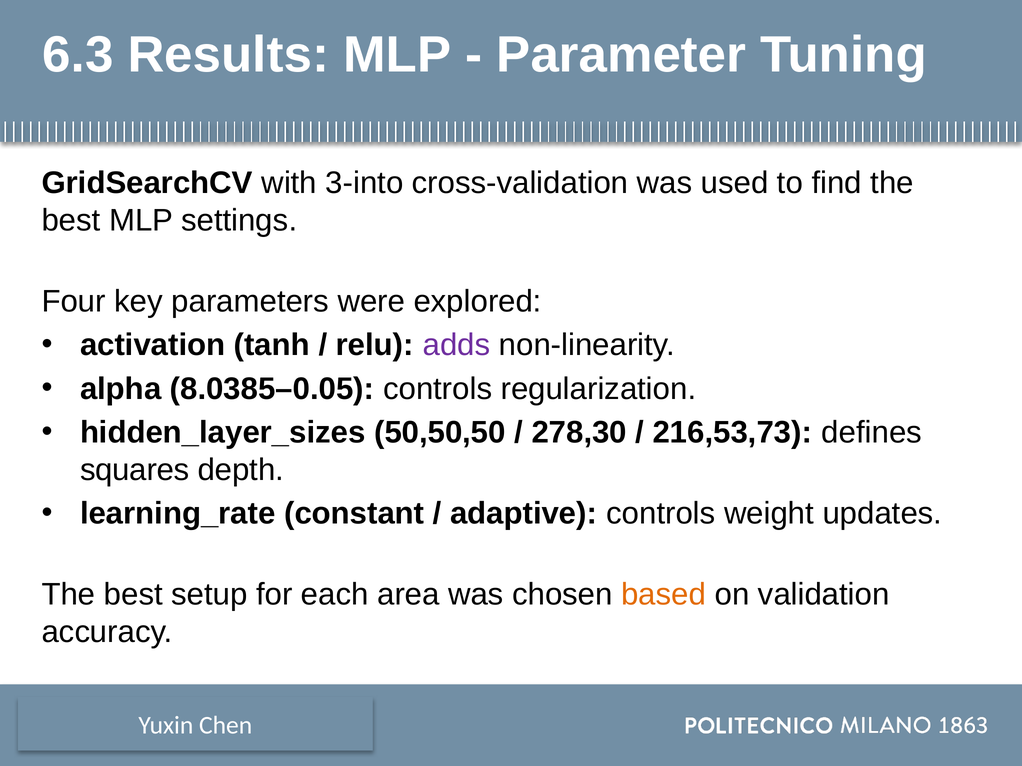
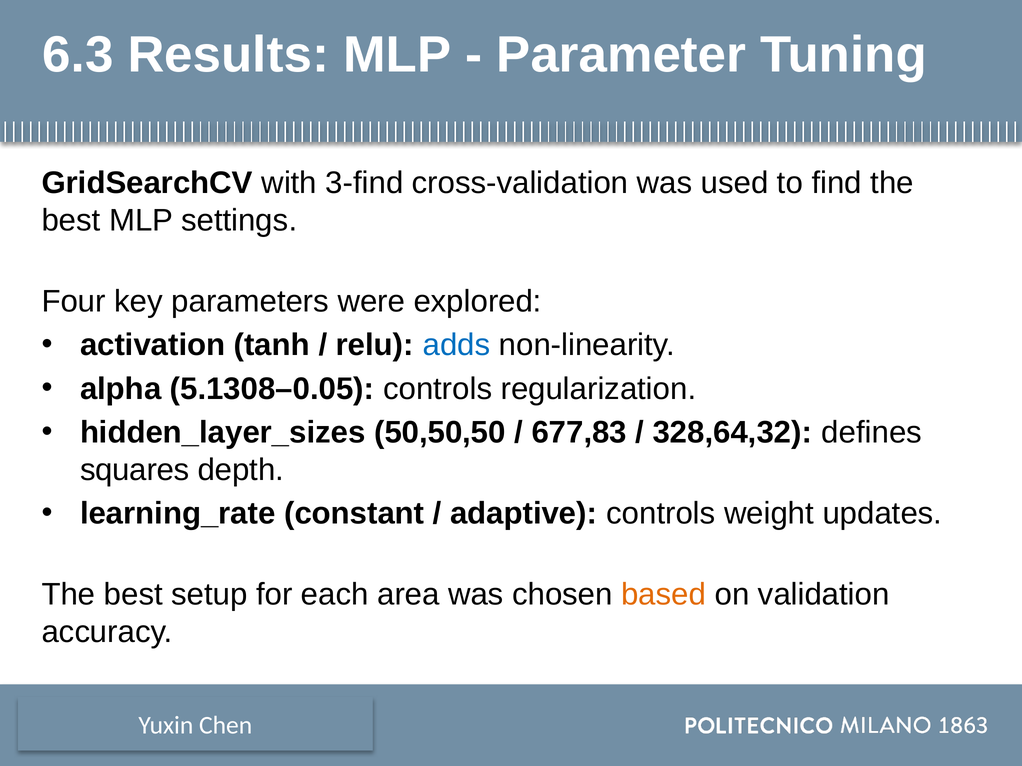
3-into: 3-into -> 3-find (364, 183)
adds colour: purple -> blue (457, 345)
8.0385–0.05: 8.0385–0.05 -> 5.1308–0.05 (272, 389)
278,30: 278,30 -> 677,83 (579, 433)
216,53,73: 216,53,73 -> 328,64,32 (732, 433)
